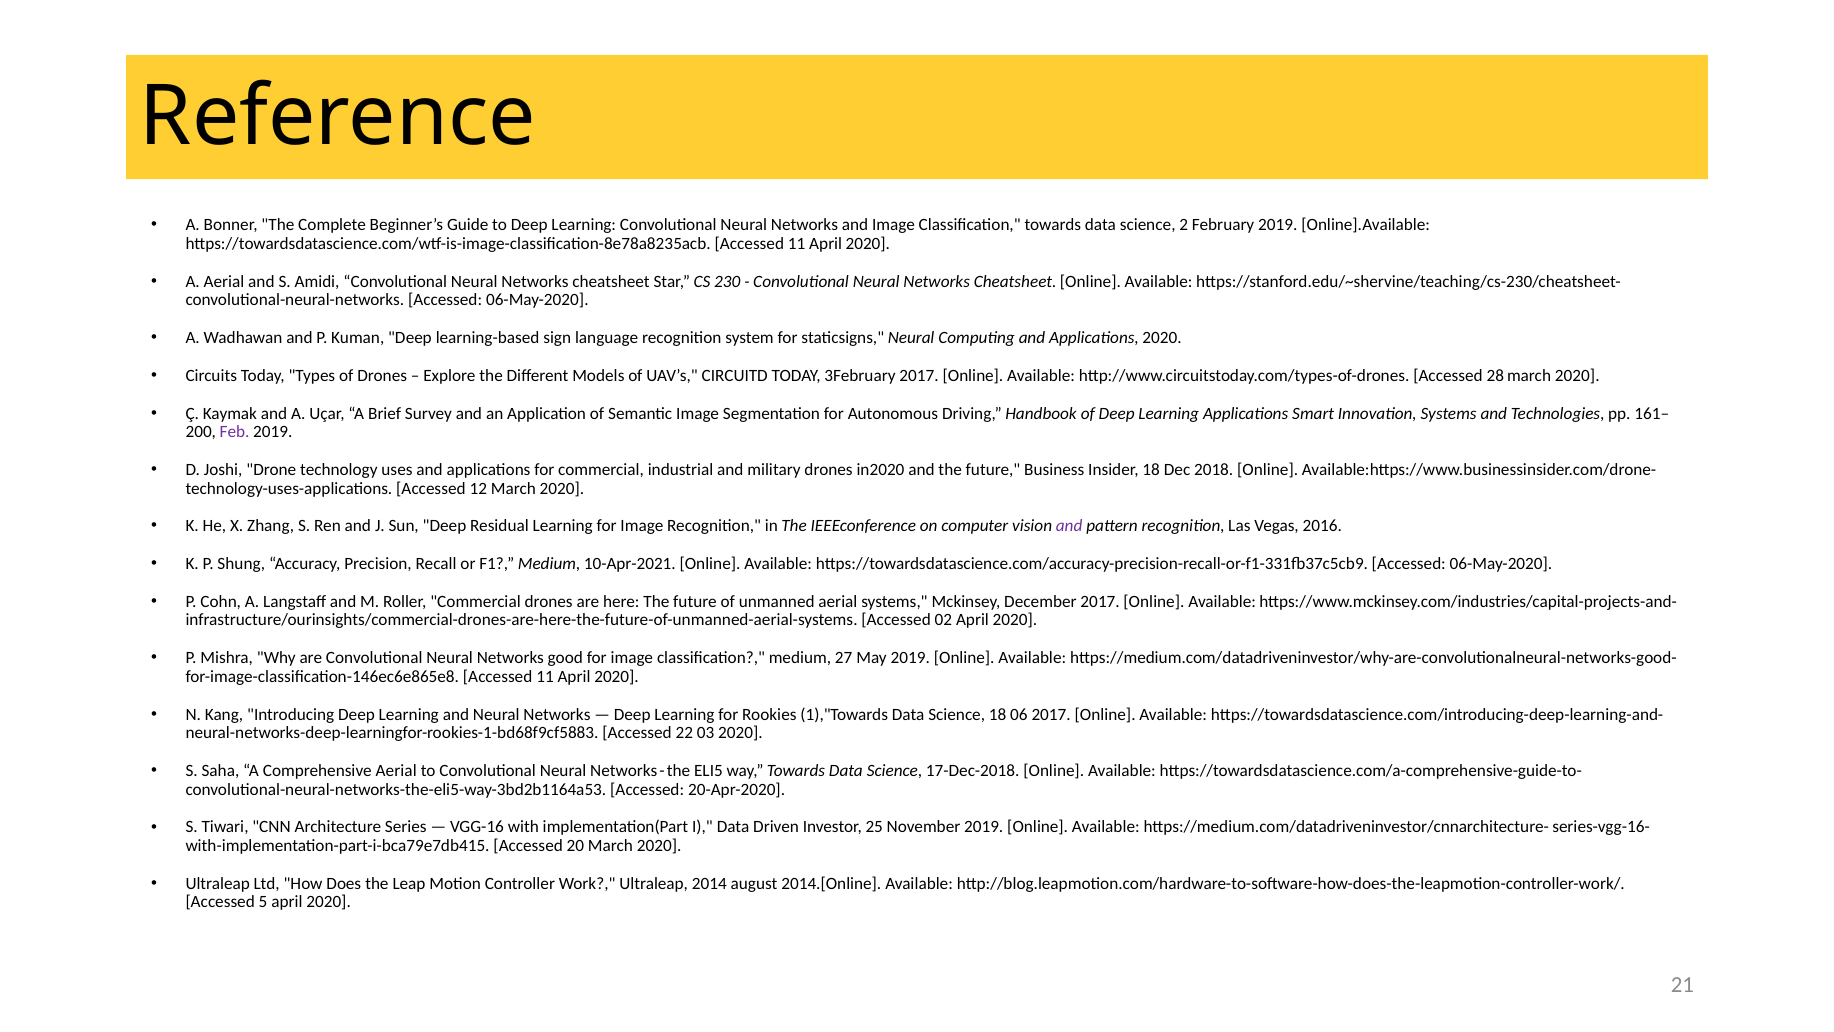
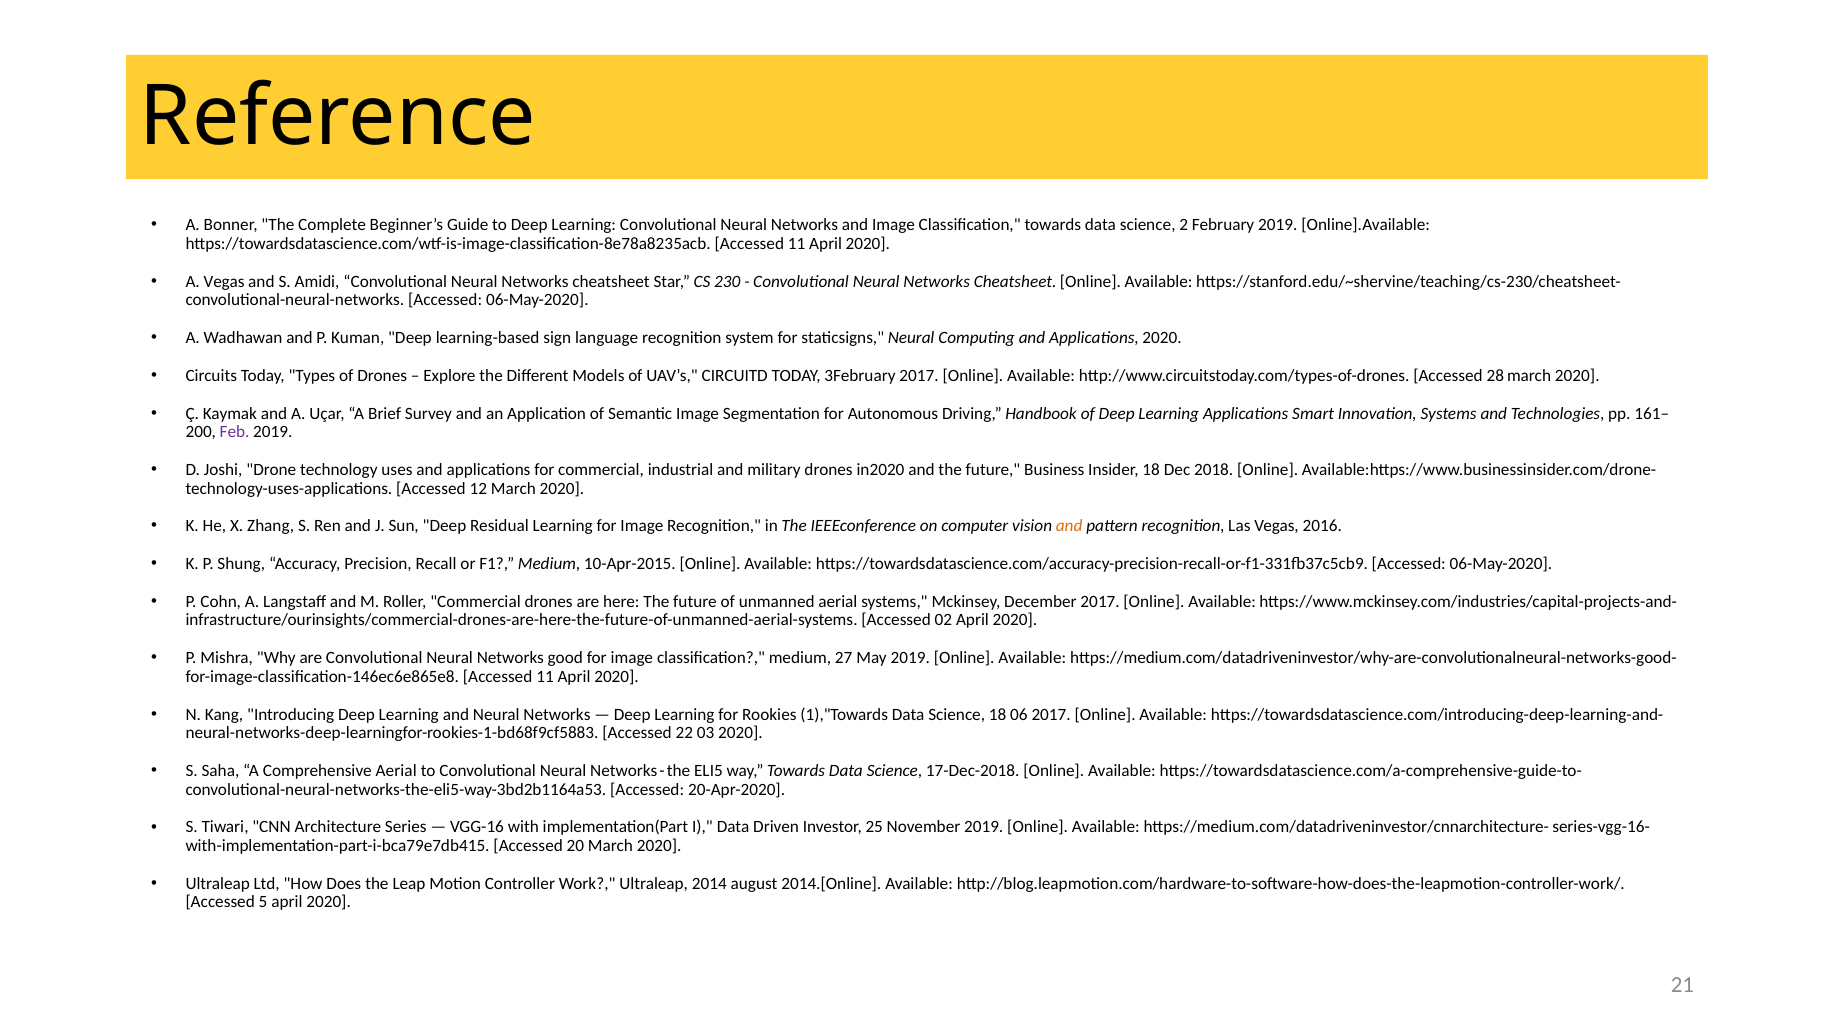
A Aerial: Aerial -> Vegas (224, 281)
and colour: purple -> orange (1069, 526)
10-Apr-2021: 10-Apr-2021 -> 10-Apr-2015 (630, 564)
